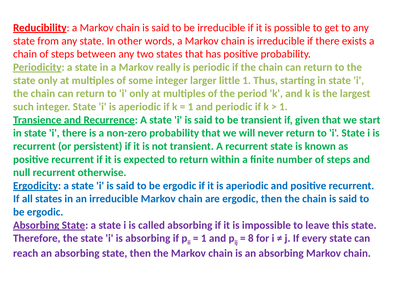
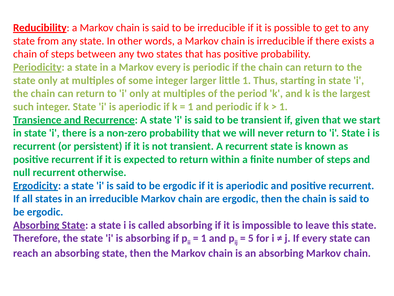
Markov really: really -> every (168, 67)
8: 8 -> 5 (251, 238)
